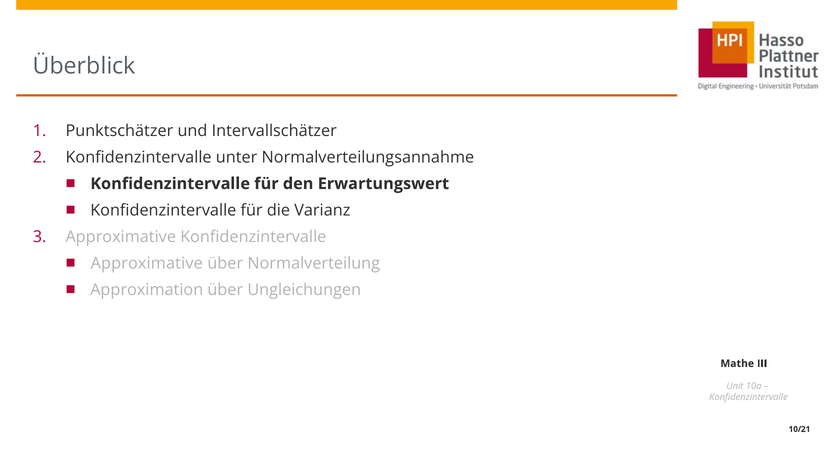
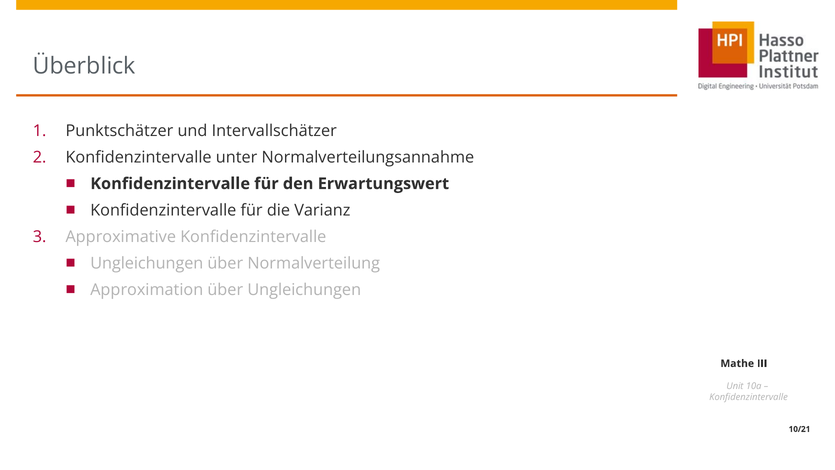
Approximative: Approximative -> Ungleichungen (147, 263)
